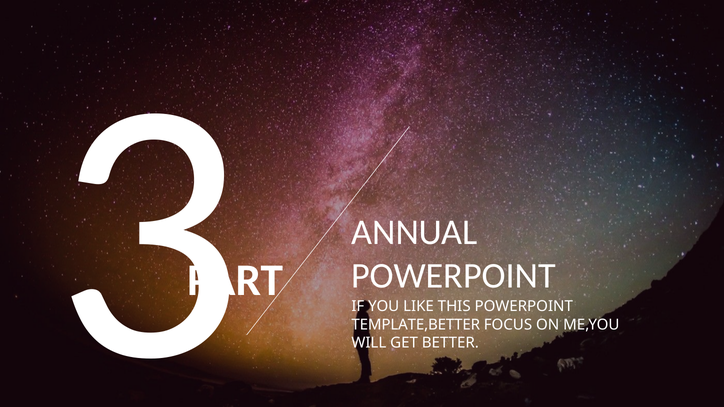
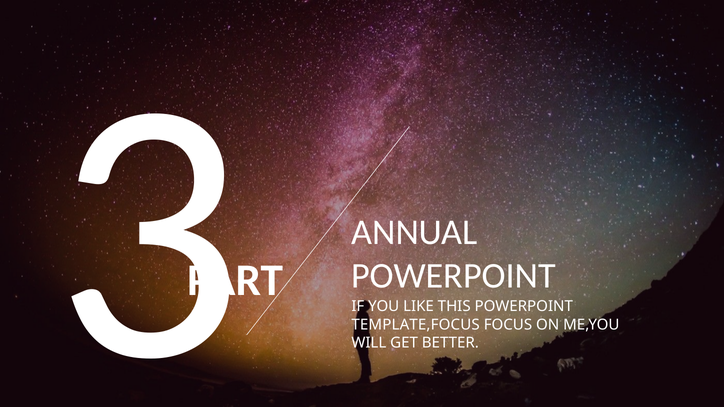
TEMPLATE,BETTER: TEMPLATE,BETTER -> TEMPLATE,FOCUS (416, 325)
